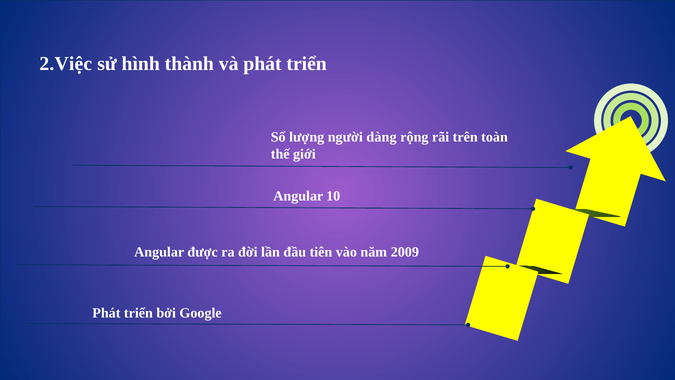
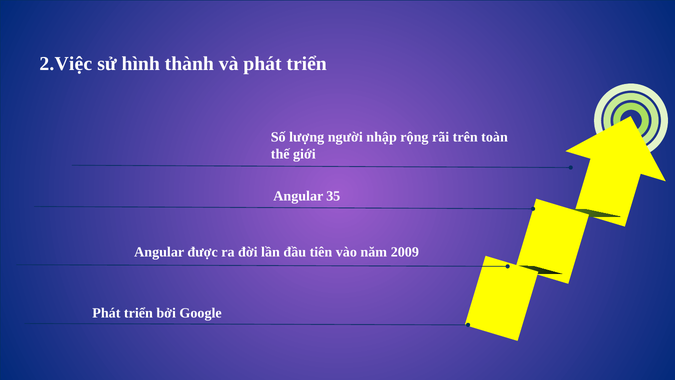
dàng: dàng -> nhập (382, 137)
10: 10 -> 35 (333, 196)
